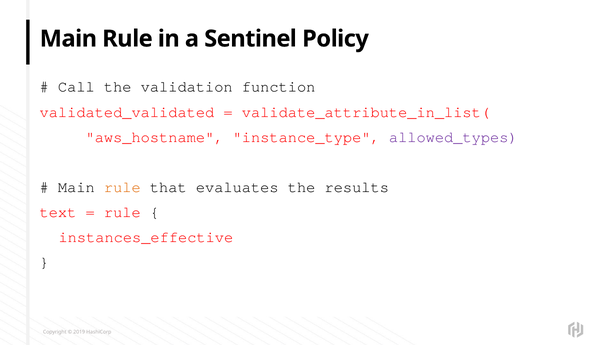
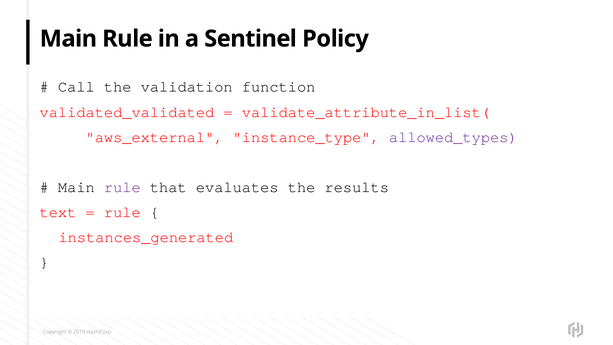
aws_hostname: aws_hostname -> aws_external (155, 137)
rule colour: orange -> purple (122, 187)
instances_effective: instances_effective -> instances_generated (146, 237)
